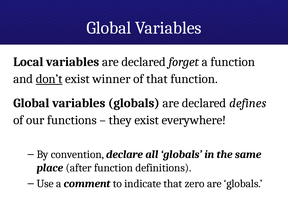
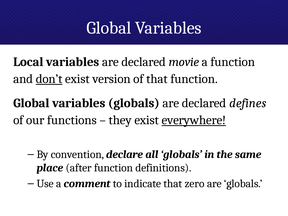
forget: forget -> movie (184, 62)
winner: winner -> version (112, 79)
everywhere underline: none -> present (194, 120)
